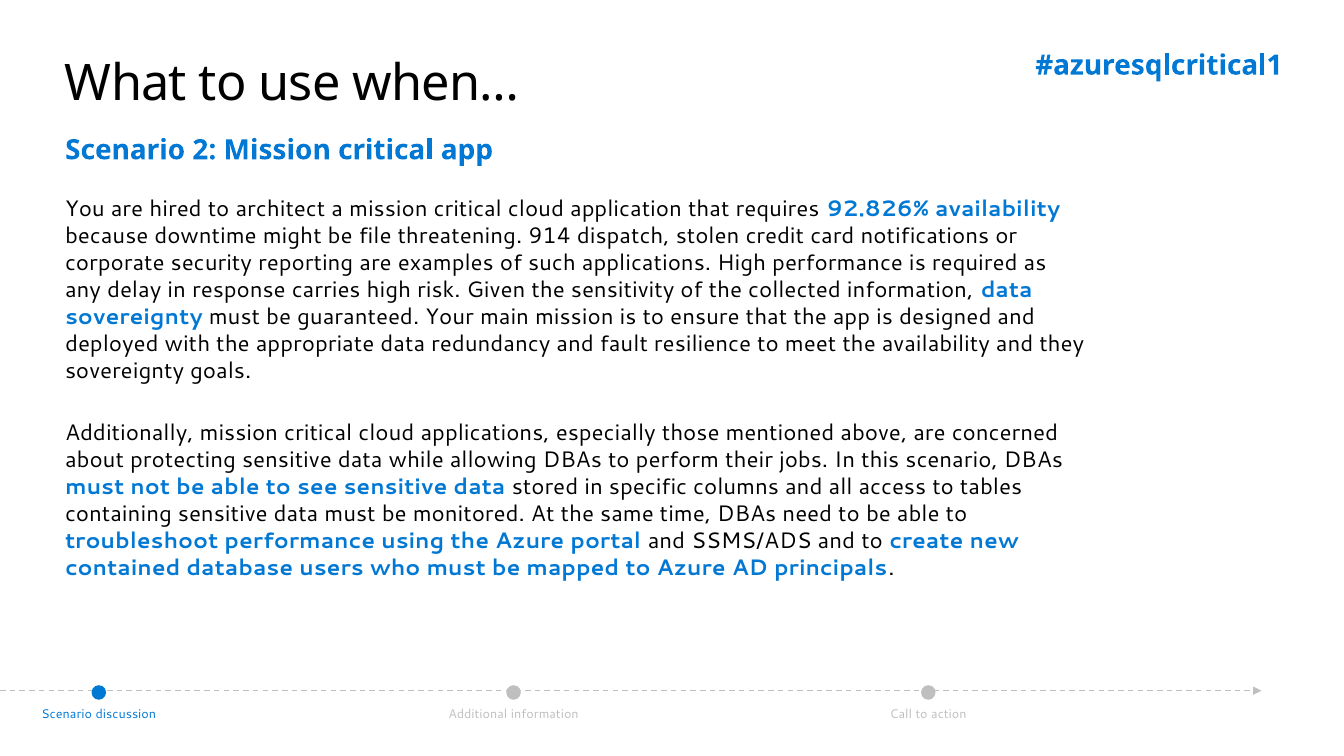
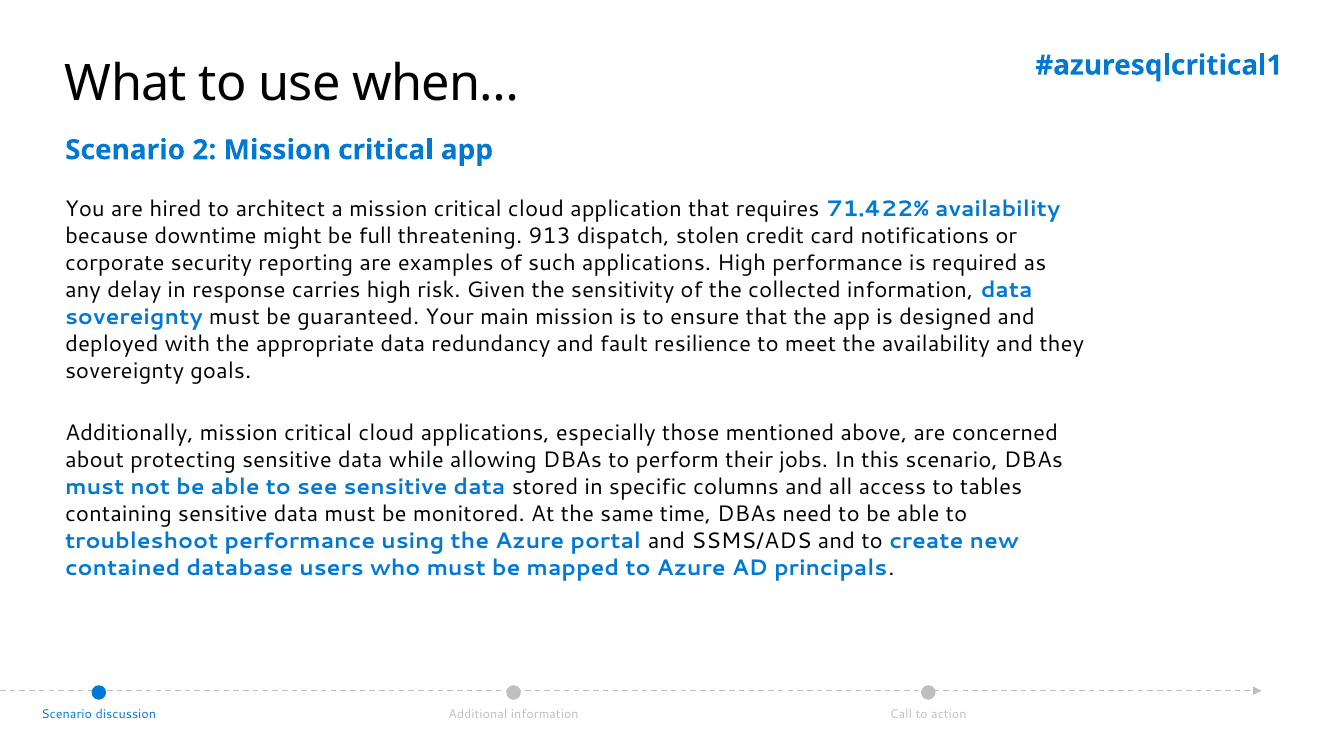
92.826%: 92.826% -> 71.422% (878, 210)
file: file -> full (375, 236)
914: 914 -> 913 (550, 236)
